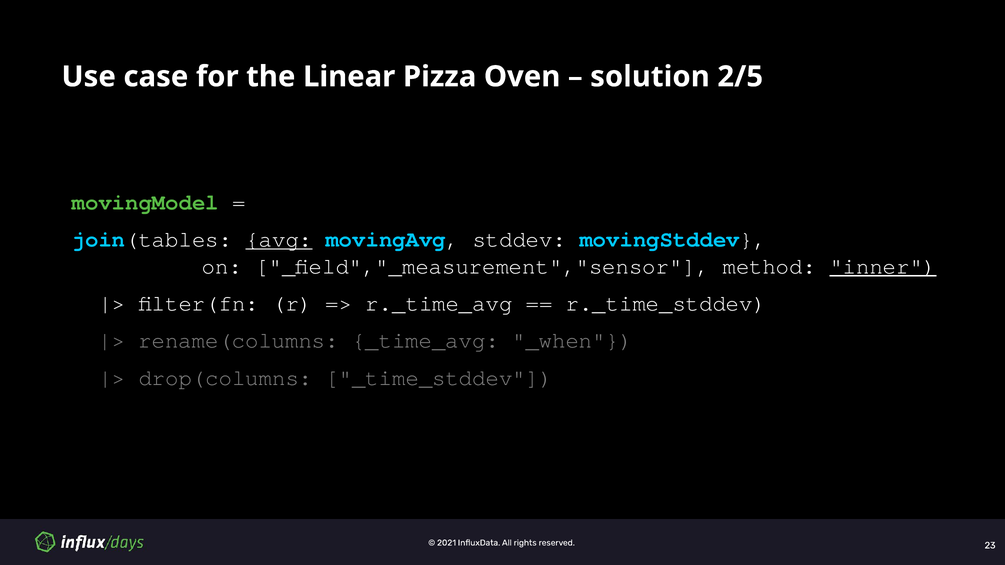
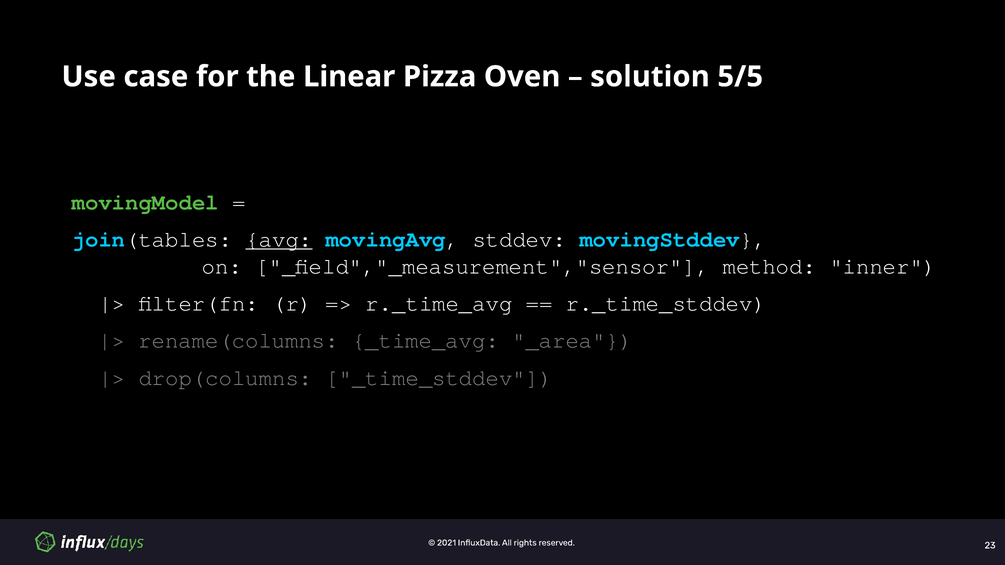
2/5: 2/5 -> 5/5 (740, 77)
inner underline: present -> none (883, 266)
_when: _when -> _area (572, 341)
